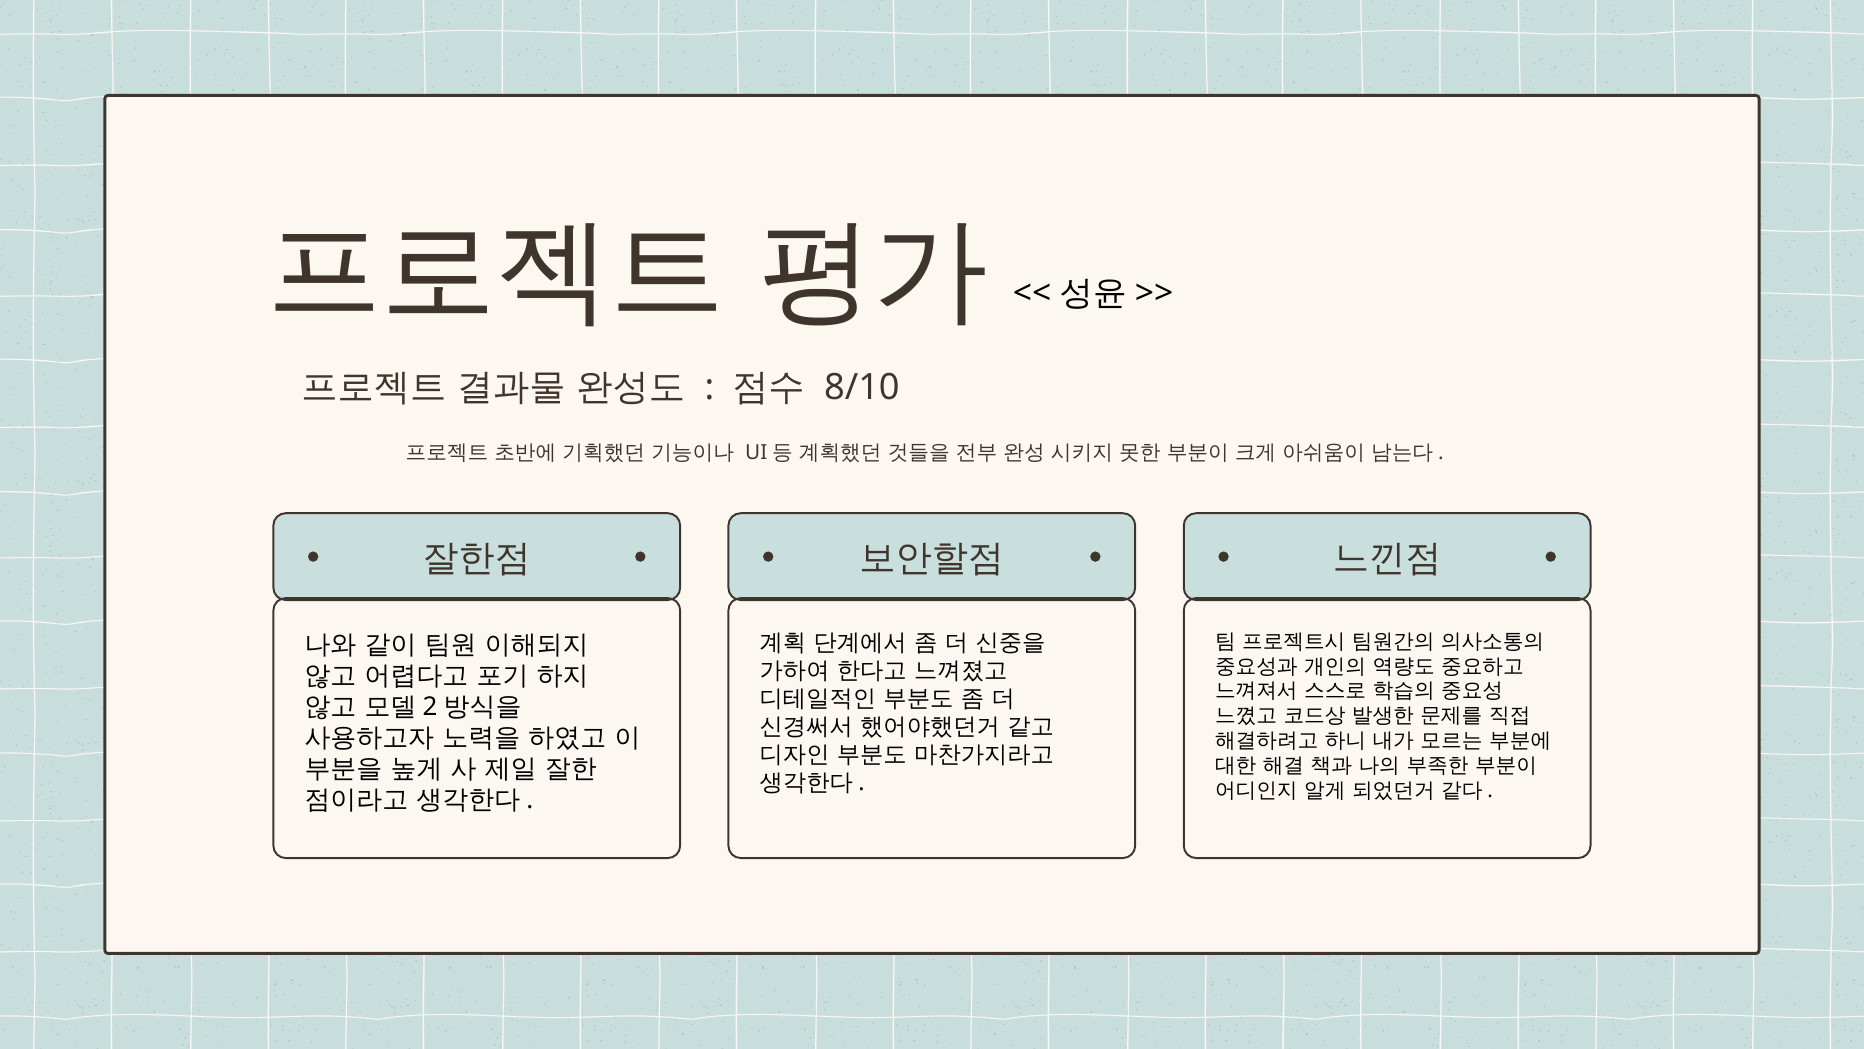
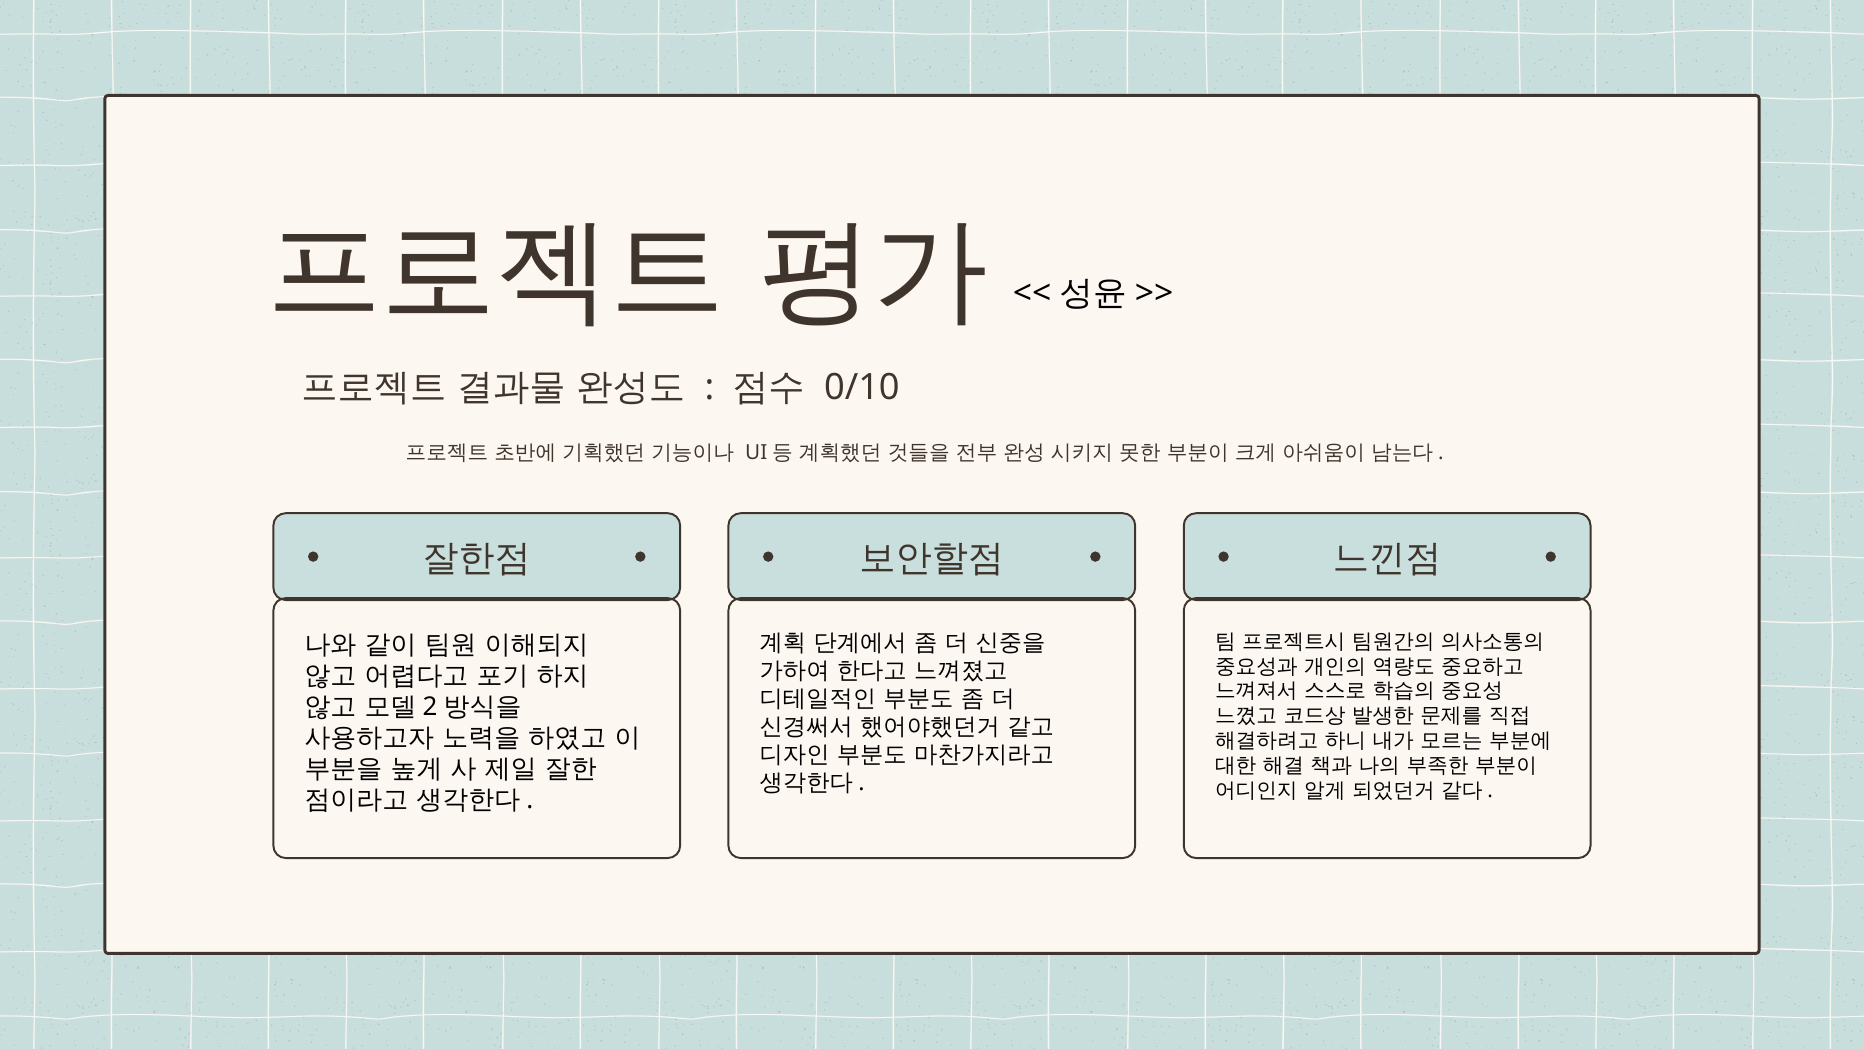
8/10: 8/10 -> 0/10 (862, 387)
